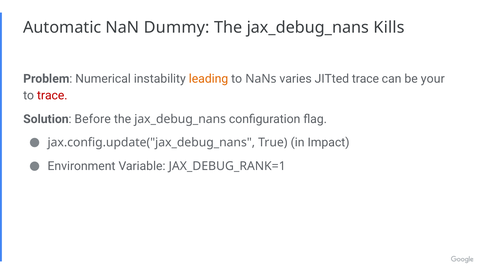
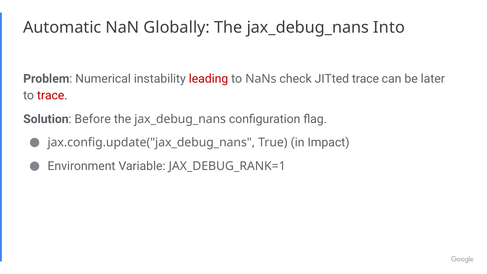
Dummy: Dummy -> Globally (177, 28)
Kills: Kills -> Into (389, 28)
leading colour: orange -> red (209, 79)
varies: varies -> check (296, 79)
your: your -> later (433, 79)
